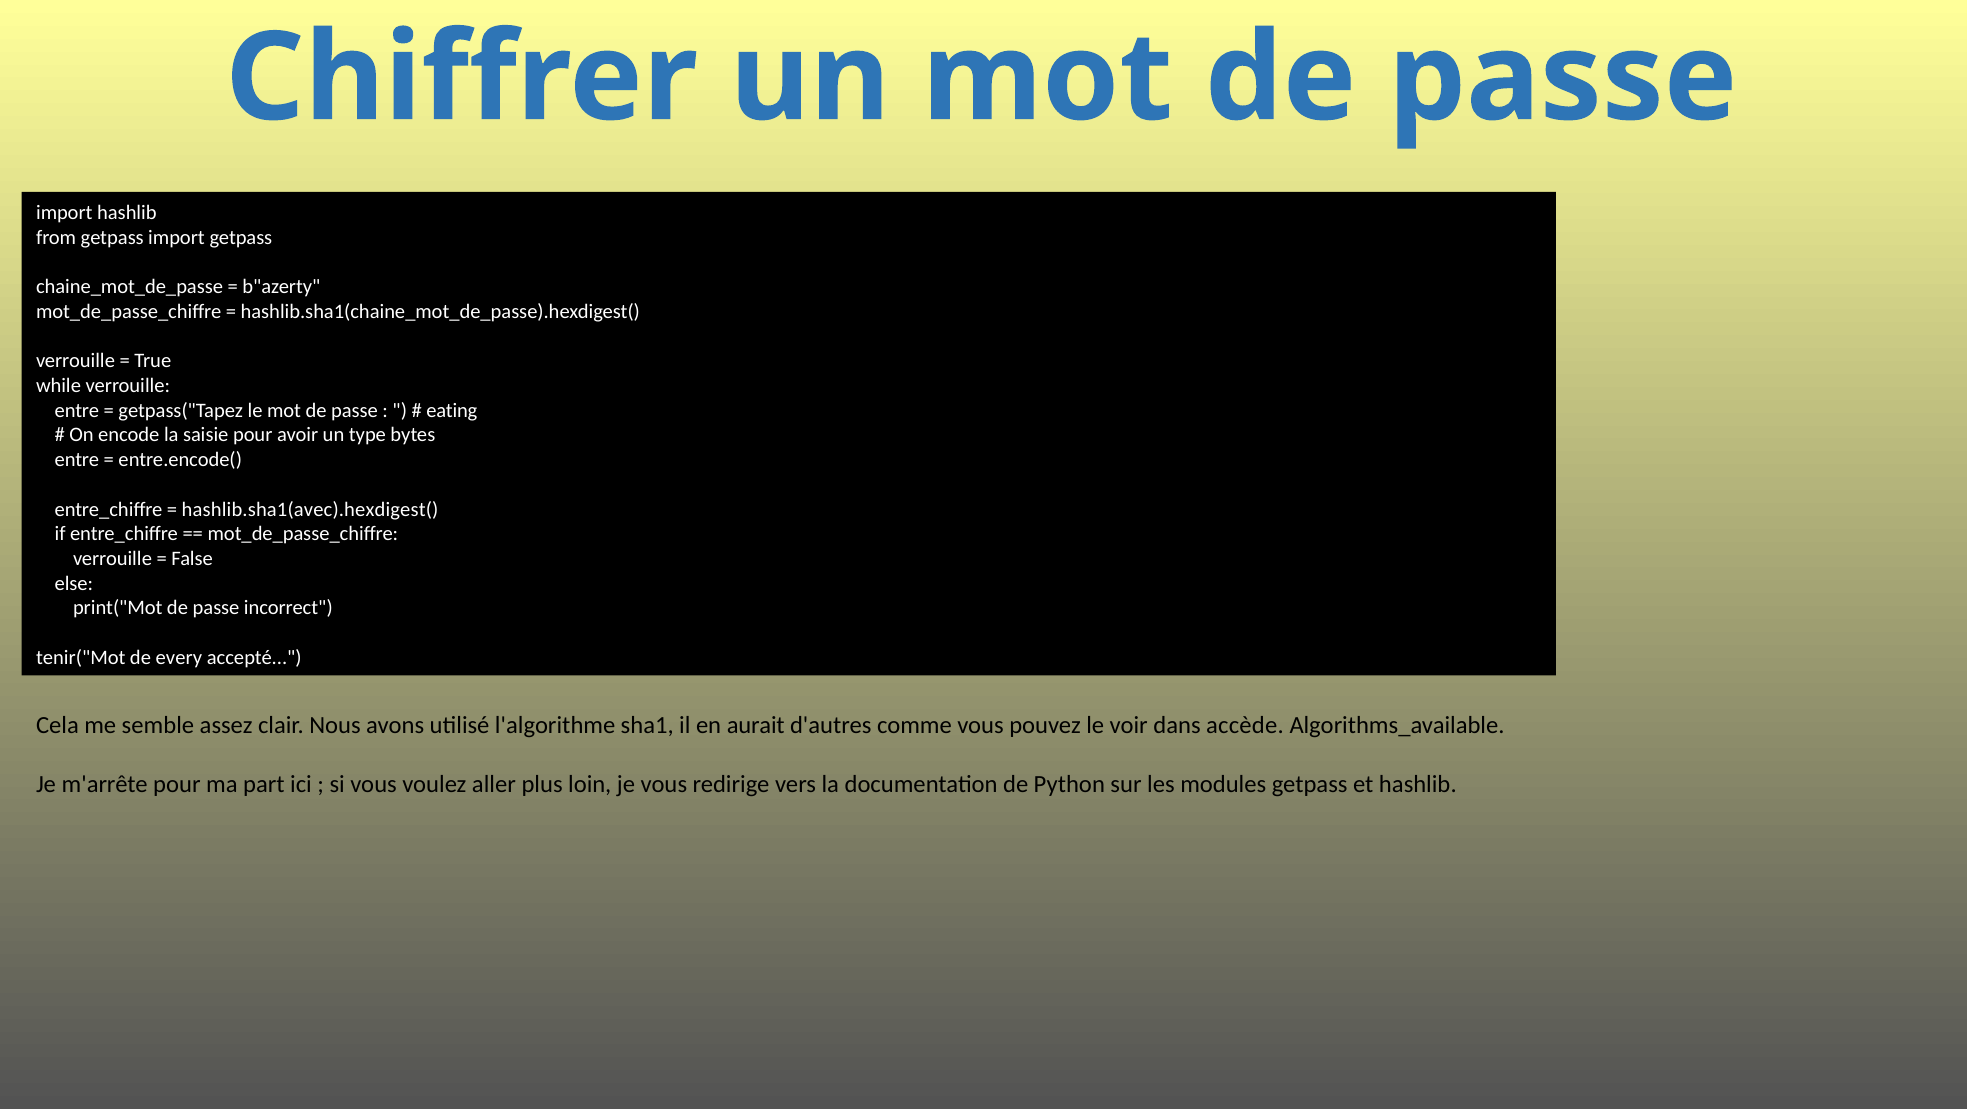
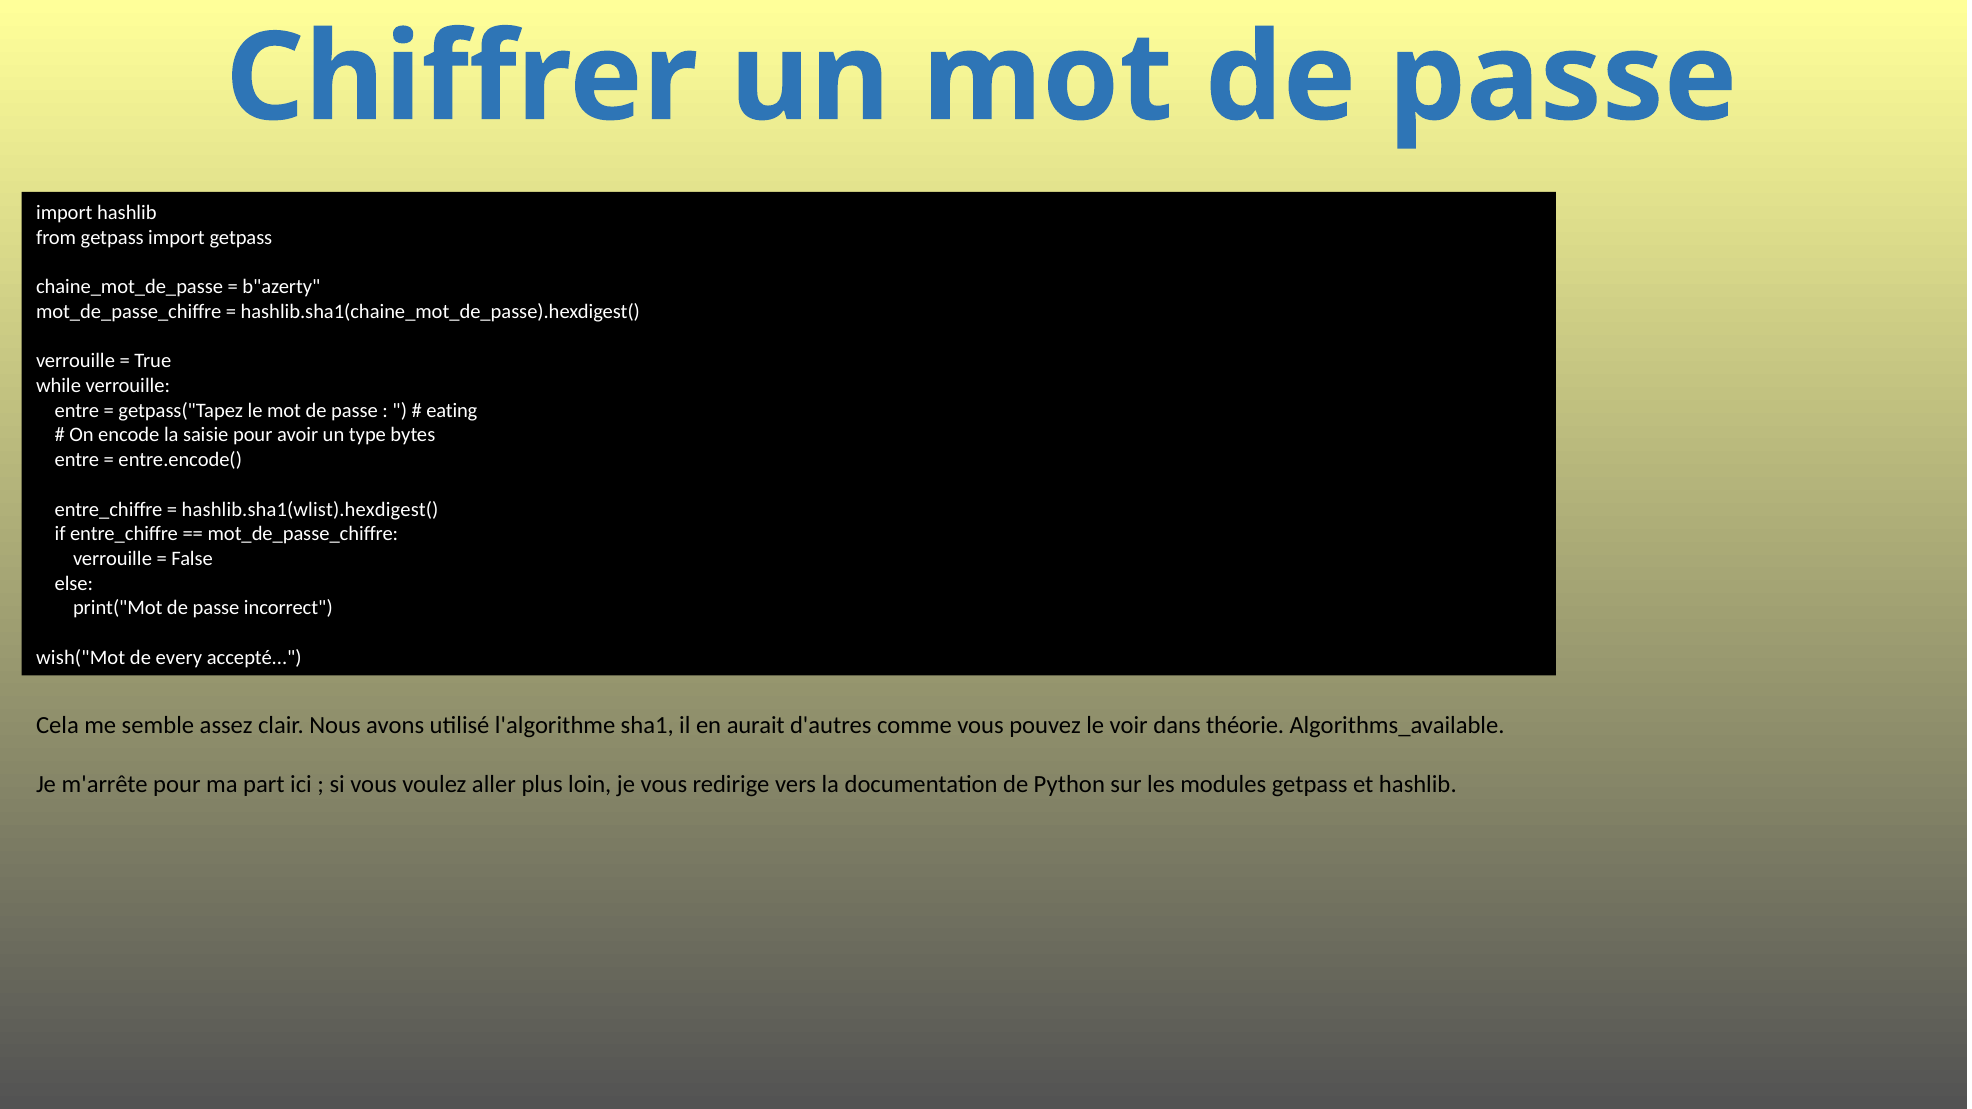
hashlib.sha1(avec).hexdigest(: hashlib.sha1(avec).hexdigest( -> hashlib.sha1(wlist).hexdigest( (310, 509)
tenir("Mot: tenir("Mot -> wish("Mot (81, 657)
accède: accède -> théorie (1245, 726)
